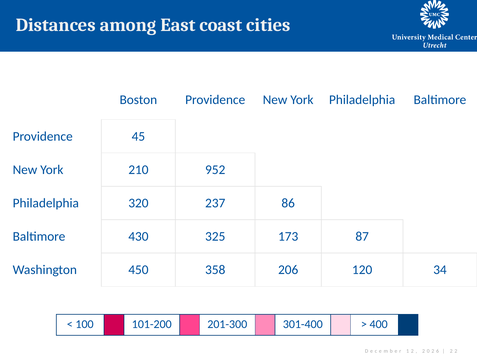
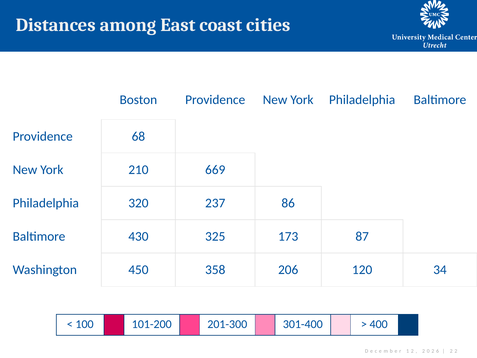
45: 45 -> 68 (138, 136)
952: 952 -> 669 (215, 170)
